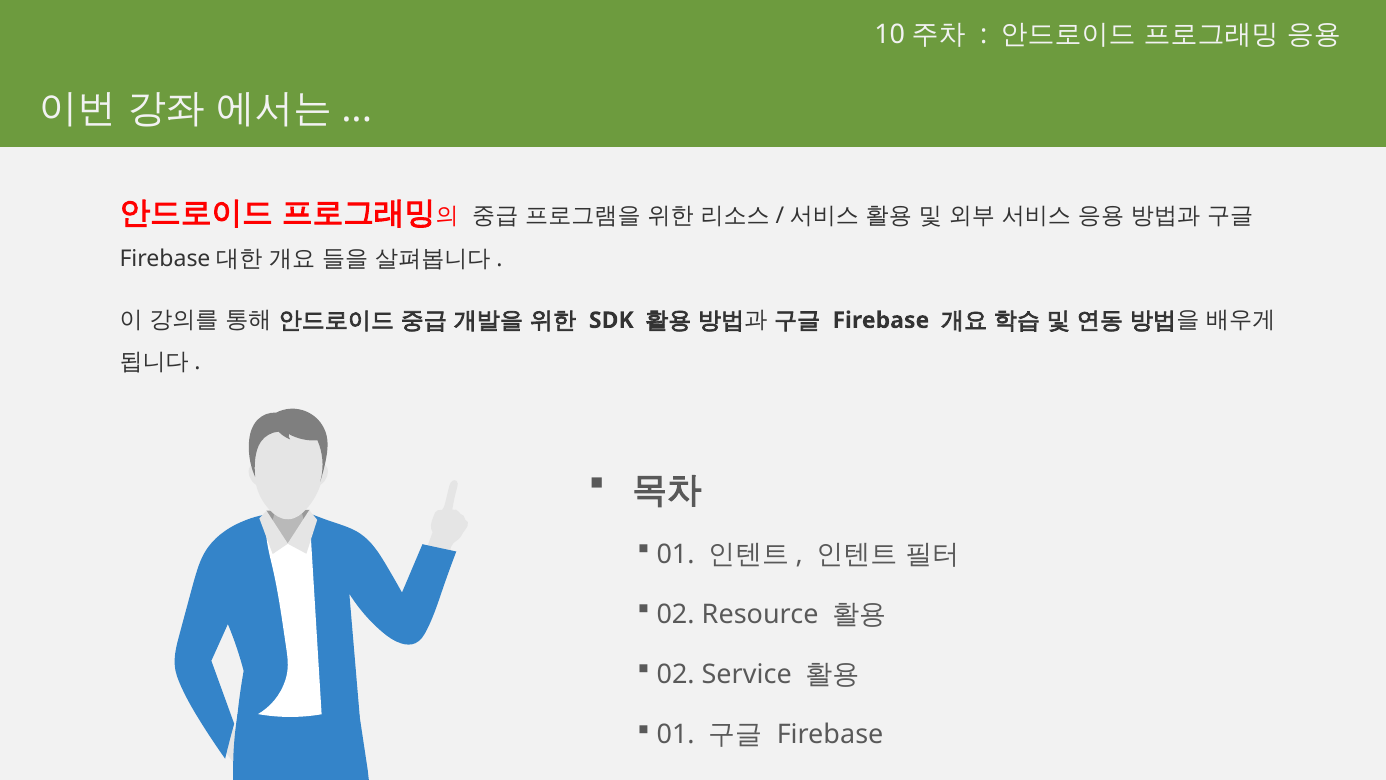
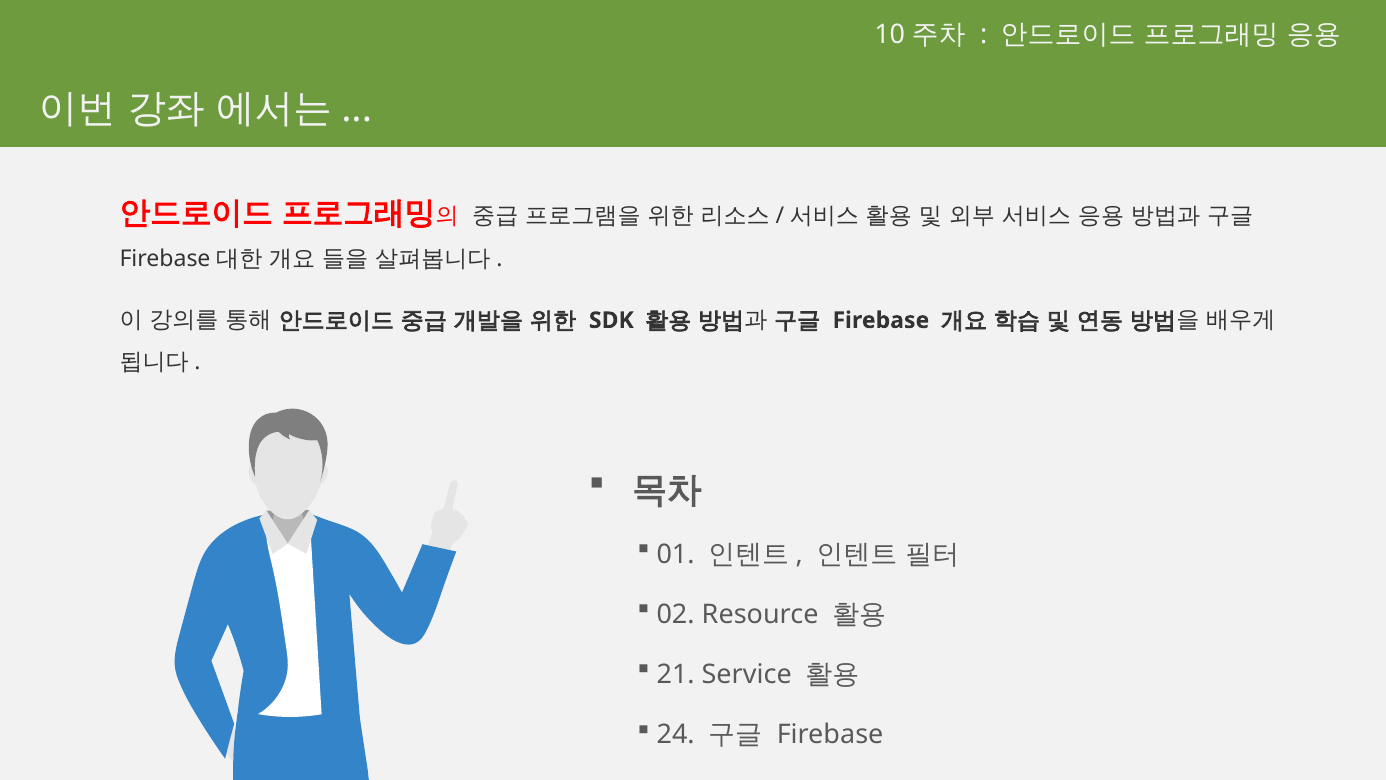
02: 02 -> 21 (676, 674)
01: 01 -> 24 (676, 734)
